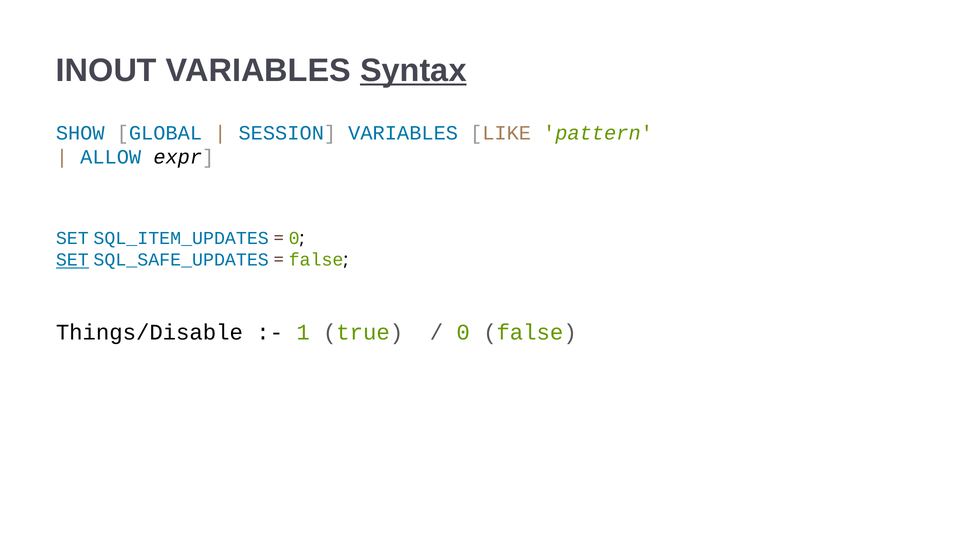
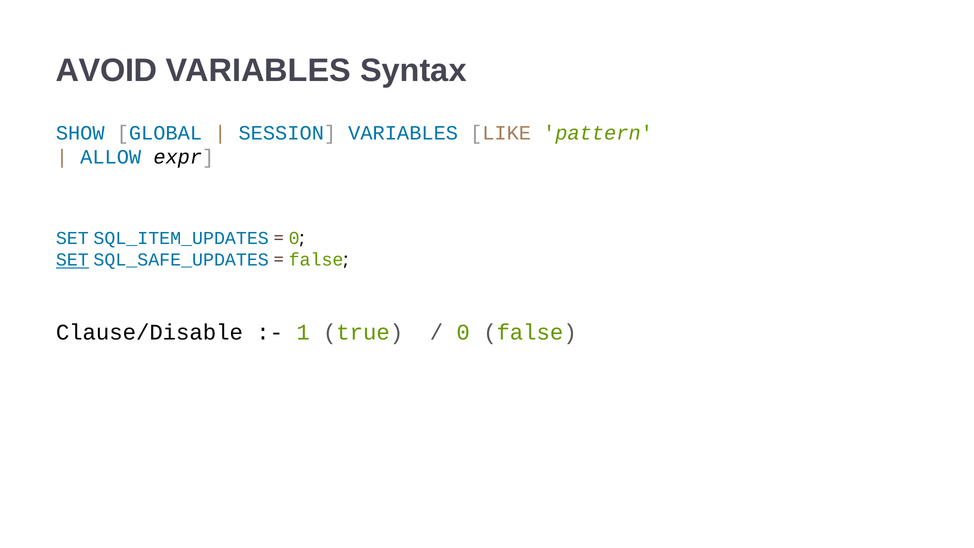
INOUT: INOUT -> AVOID (106, 70)
Syntax underline: present -> none (413, 70)
Things/Disable: Things/Disable -> Clause/Disable (149, 332)
